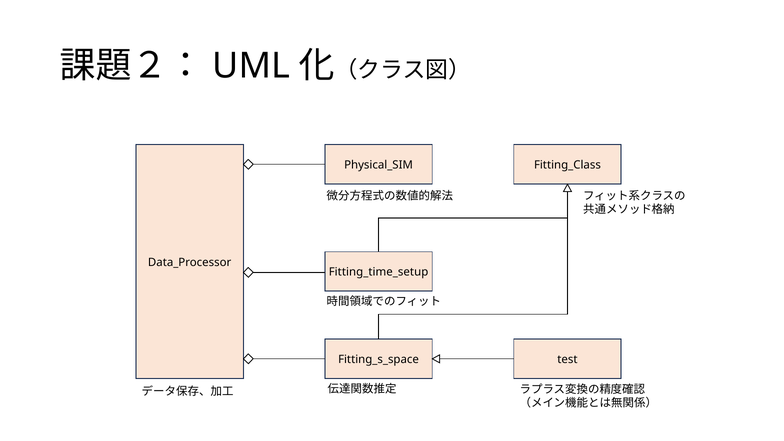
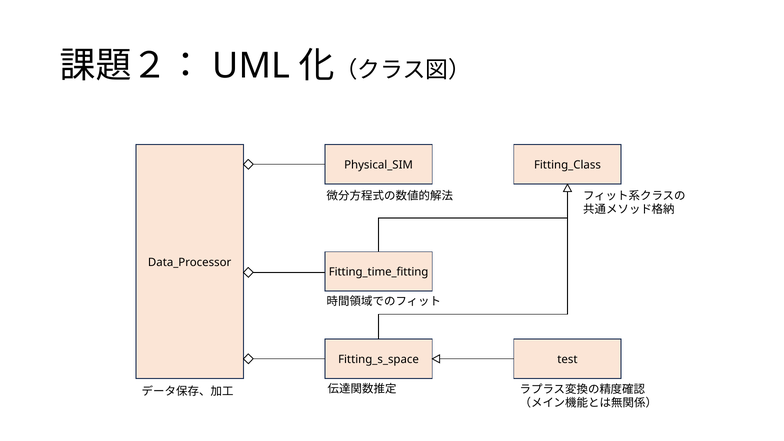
Fitting_time_setup: Fitting_time_setup -> Fitting_time_fitting (379, 272)
